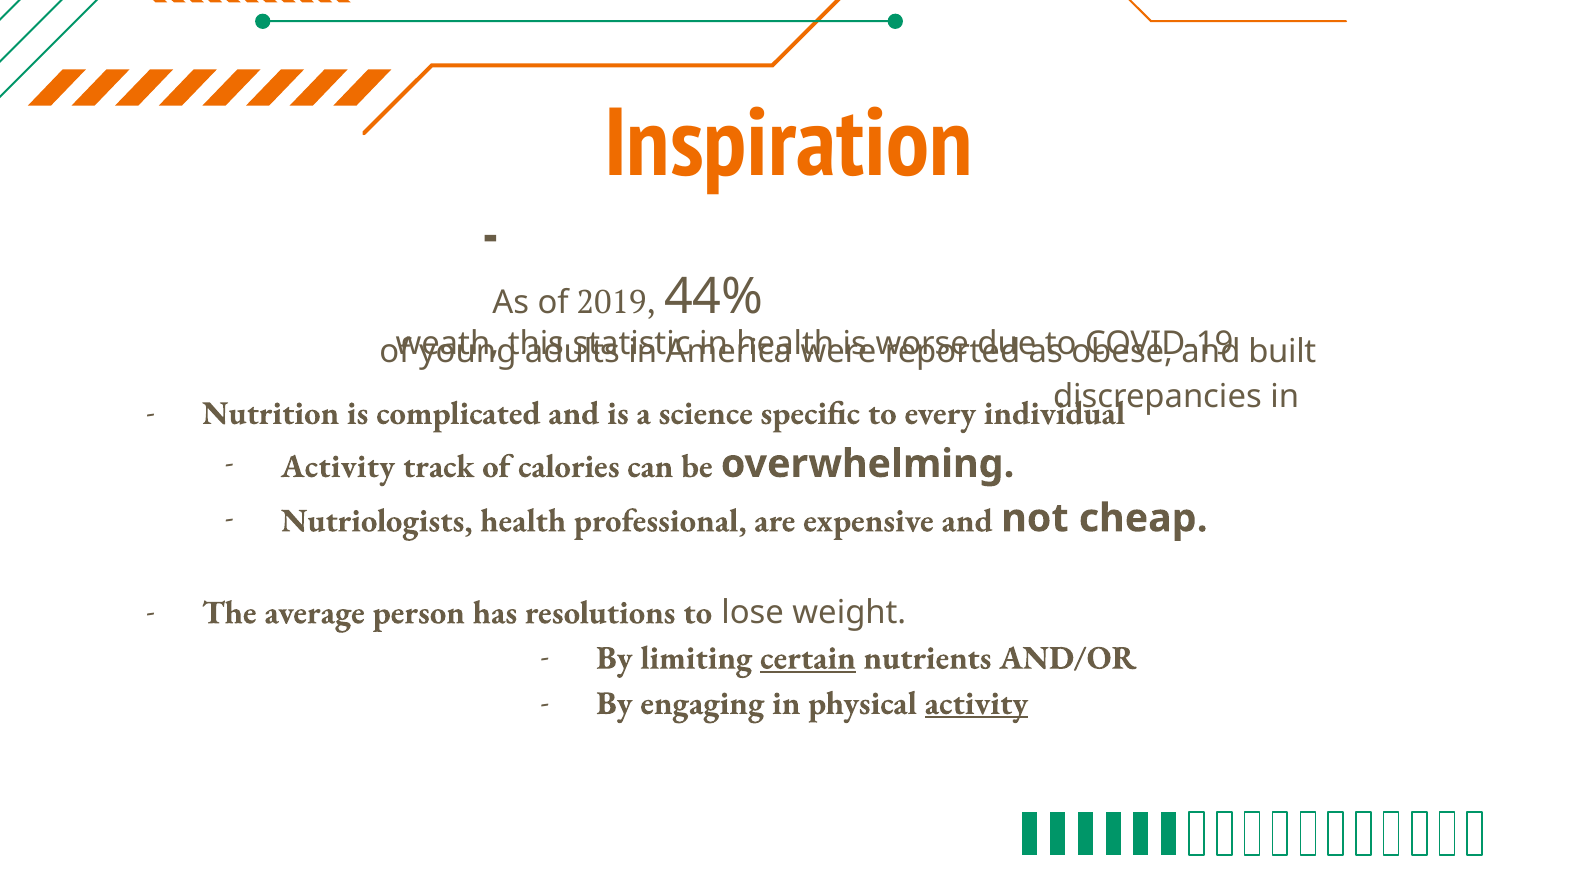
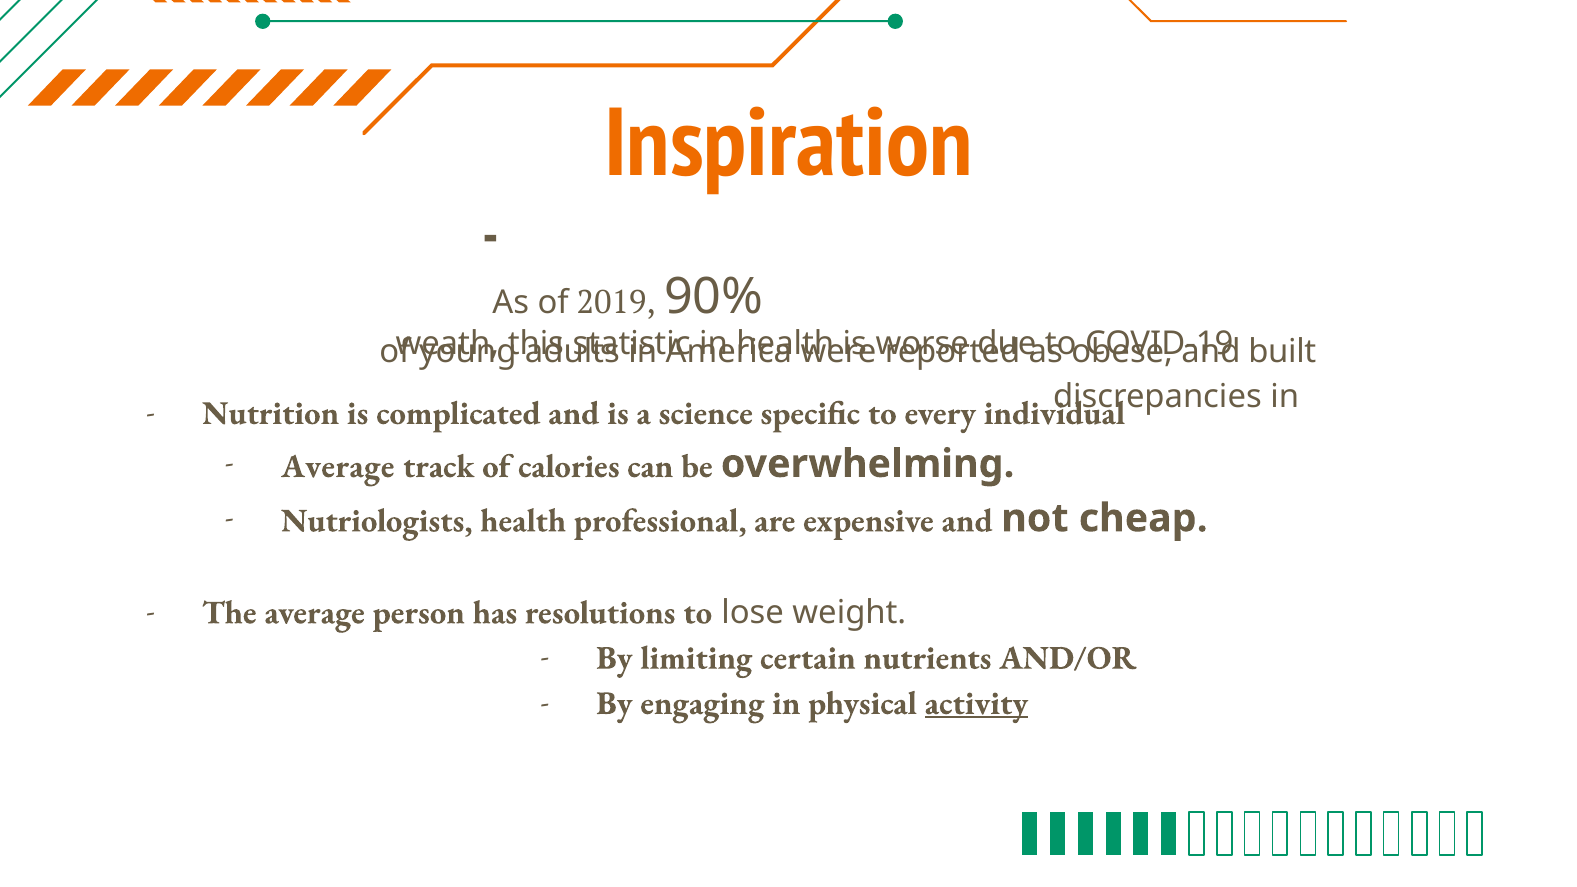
44%: 44% -> 90% (714, 297)
Activity: Activity -> Average (338, 466)
certain underline: present -> none (808, 658)
